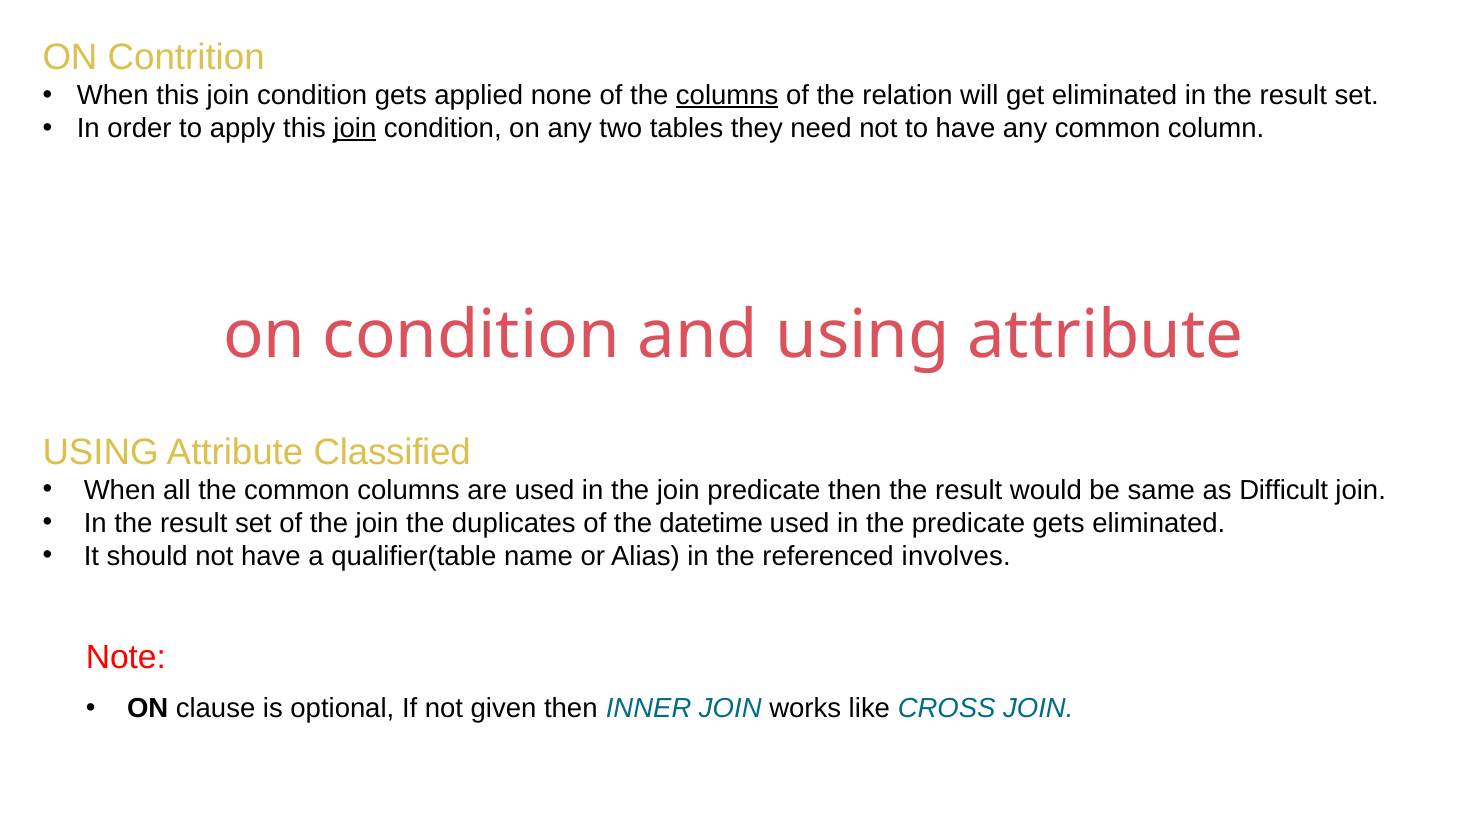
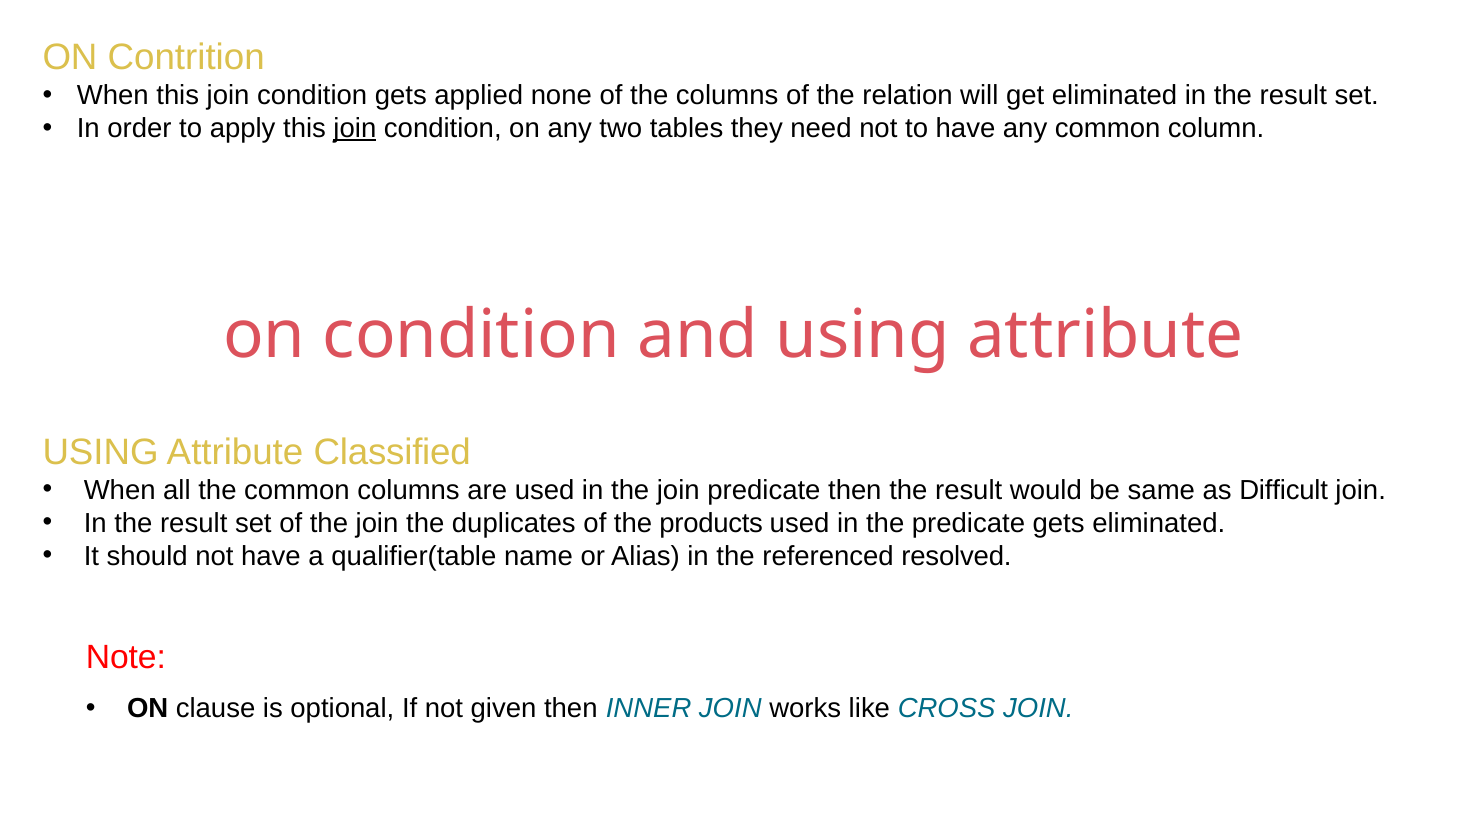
columns underline: present -> none (727, 95)
datetime: datetime -> products (711, 523)
involves: involves -> resolved (956, 556)
